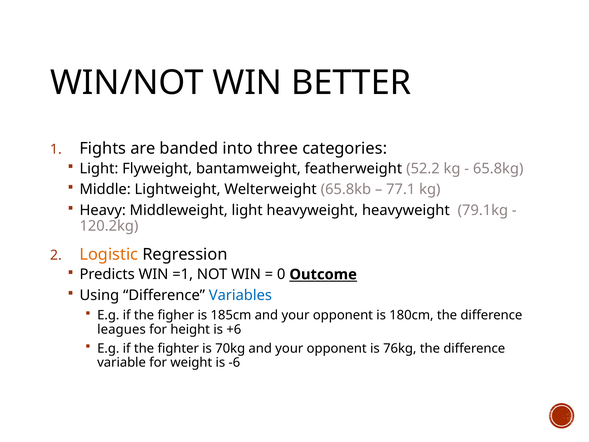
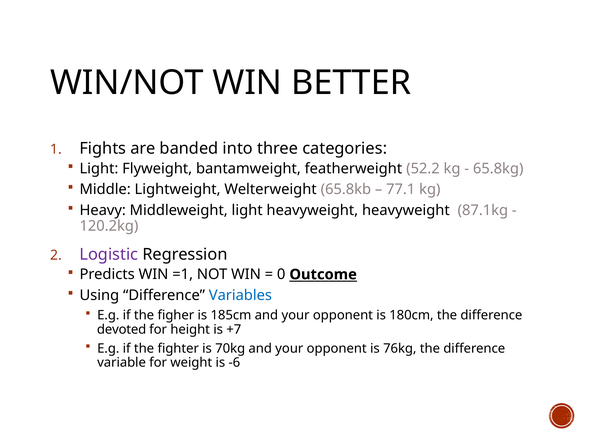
79.1kg: 79.1kg -> 87.1kg (483, 210)
Logistic colour: orange -> purple (109, 254)
leagues: leagues -> devoted (122, 329)
+6: +6 -> +7 (234, 329)
